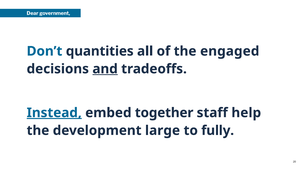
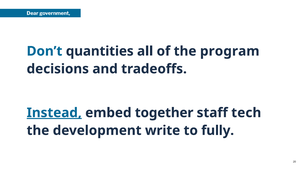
engaged: engaged -> program (230, 51)
and underline: present -> none (105, 69)
help: help -> tech (246, 113)
large: large -> write (163, 131)
